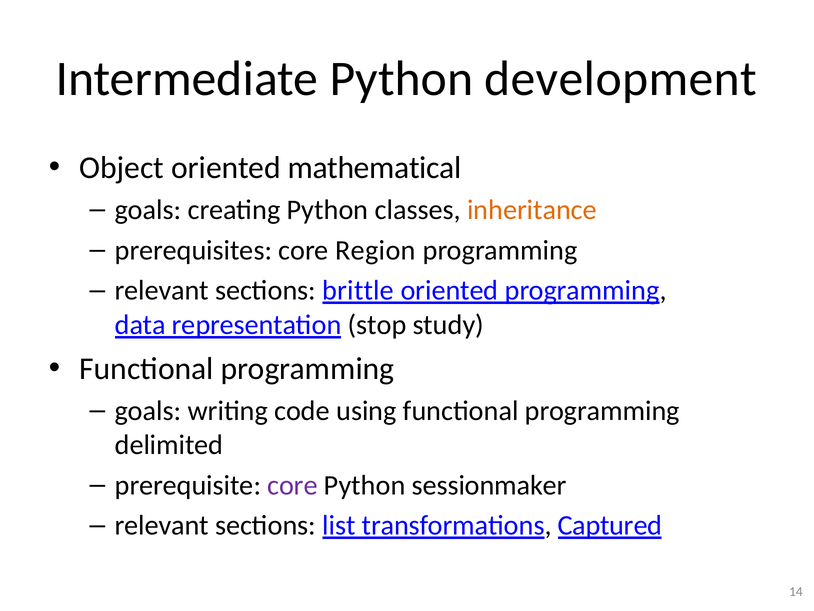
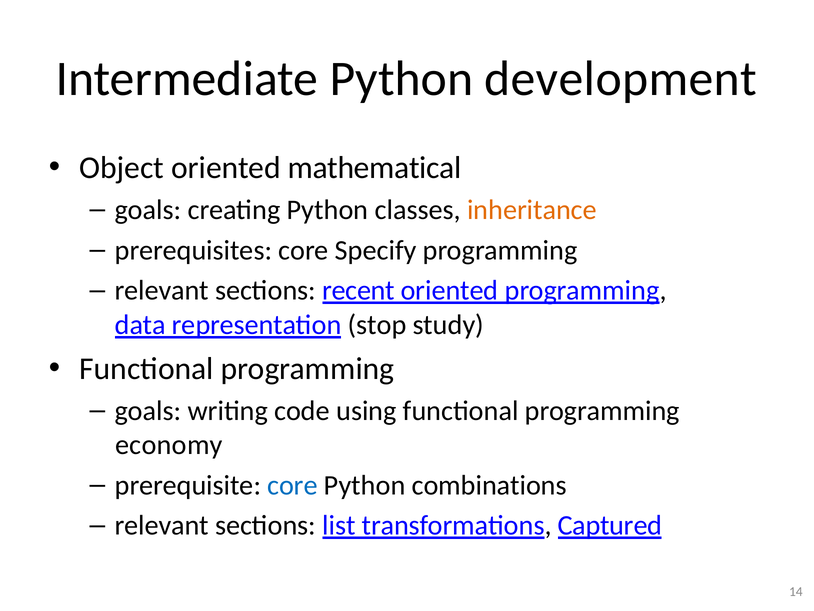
Region: Region -> Specify (376, 250)
brittle: brittle -> recent (358, 290)
delimited: delimited -> economy (169, 445)
core colour: purple -> blue (293, 485)
sessionmaker: sessionmaker -> combinations (489, 485)
